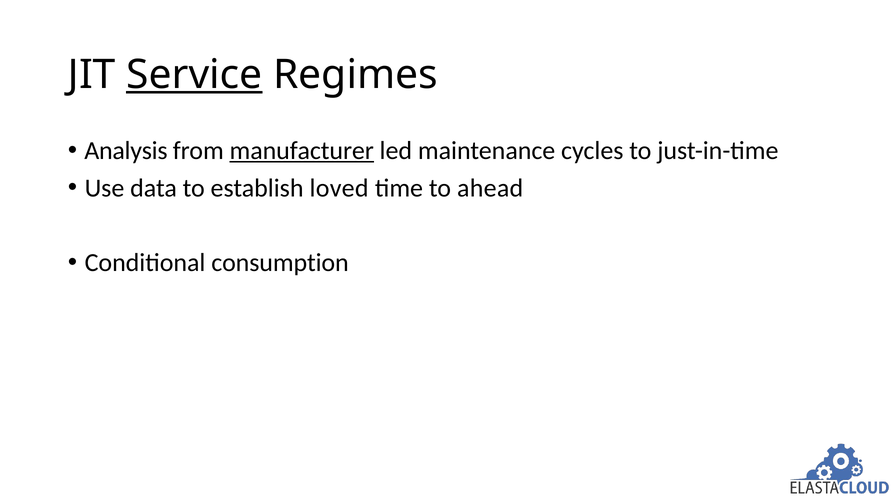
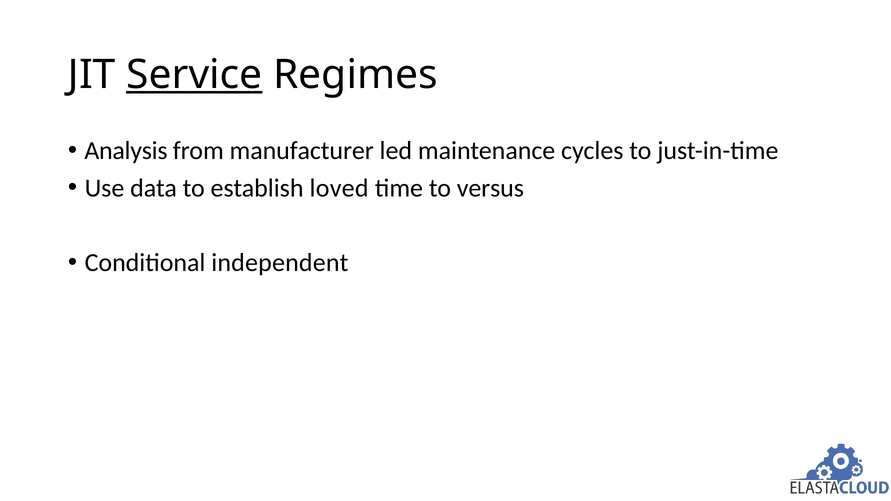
manufacturer underline: present -> none (302, 151)
ahead: ahead -> versus (490, 188)
consumption: consumption -> independent (280, 263)
